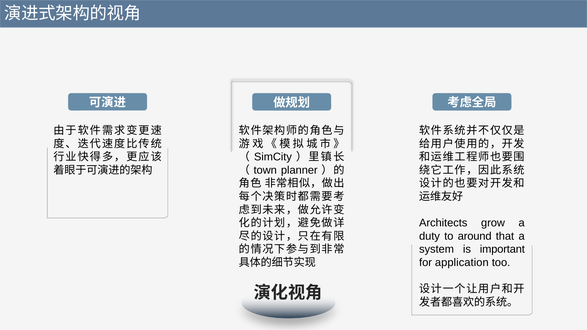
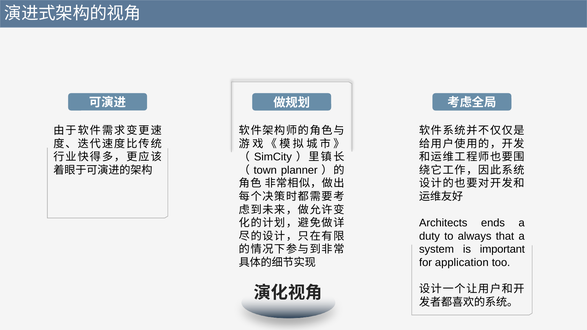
grow: grow -> ends (493, 223)
around: around -> always (475, 236)
